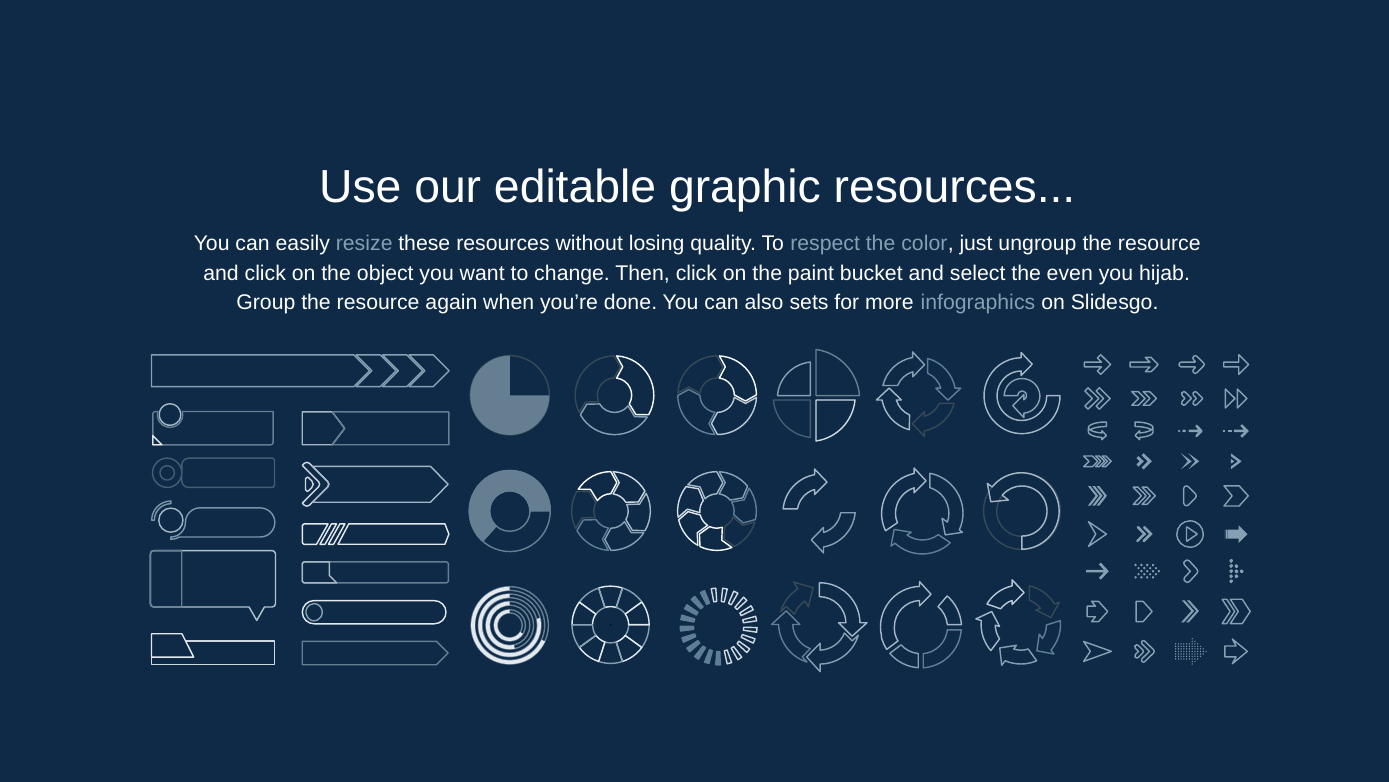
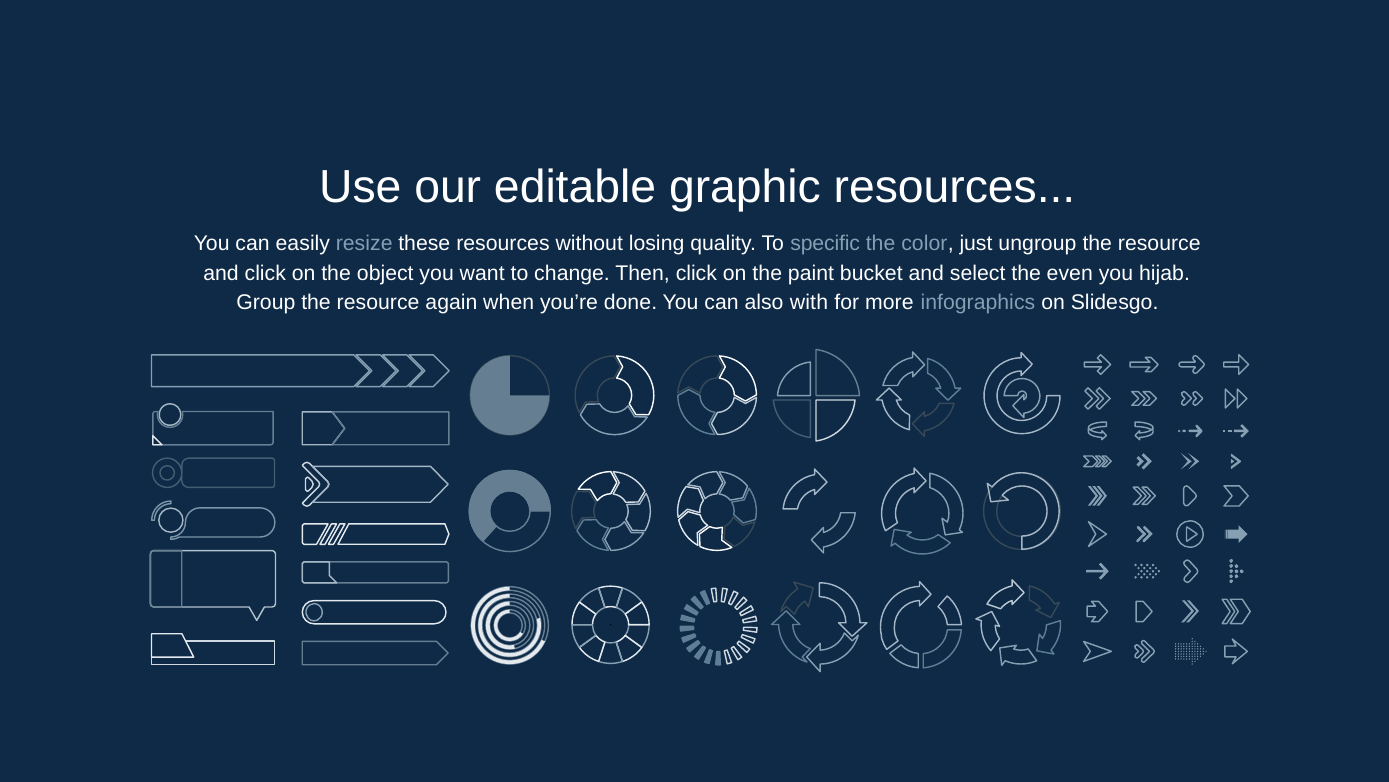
respect: respect -> specific (825, 244)
sets: sets -> with (809, 302)
